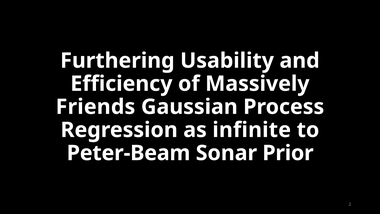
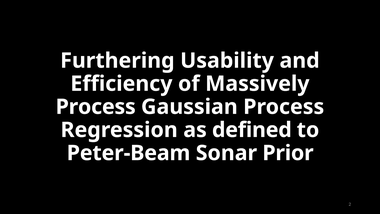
Friends: Friends -> Process (96, 107)
infinite: infinite -> defined (252, 130)
